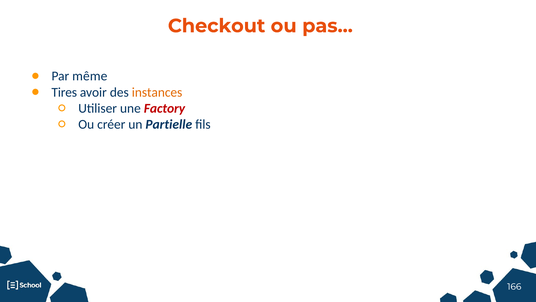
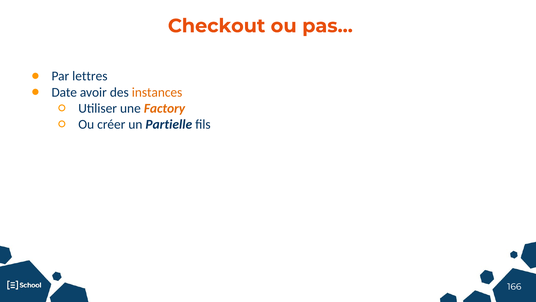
même: même -> lettres (90, 76)
Tires: Tires -> Date (64, 92)
Factory colour: red -> orange (164, 108)
